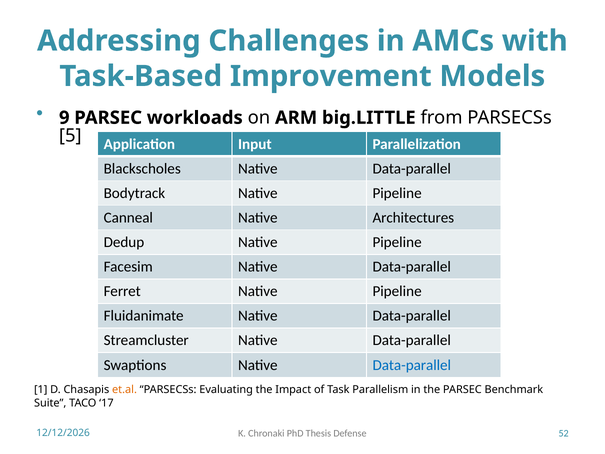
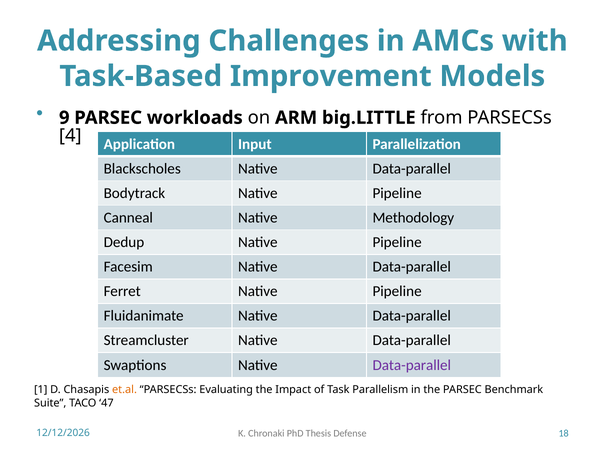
5: 5 -> 4 (70, 135)
Architectures: Architectures -> Methodology (413, 218)
Data-parallel colour: blue -> purple (412, 365)
17: 17 -> 47 (106, 403)
52: 52 -> 18 (564, 433)
